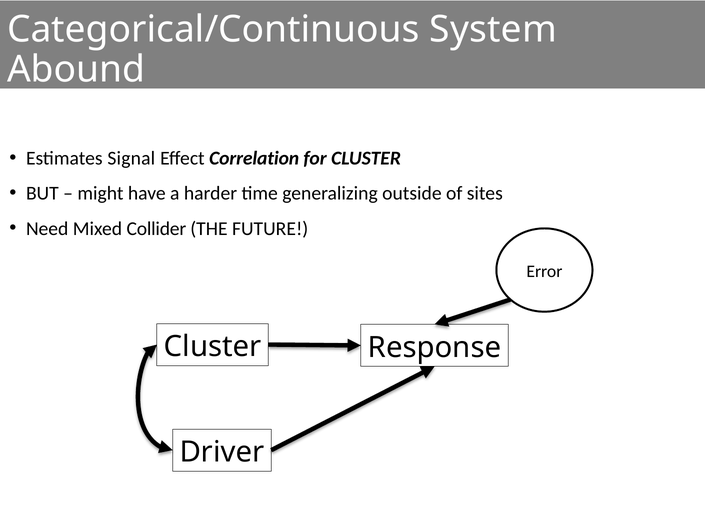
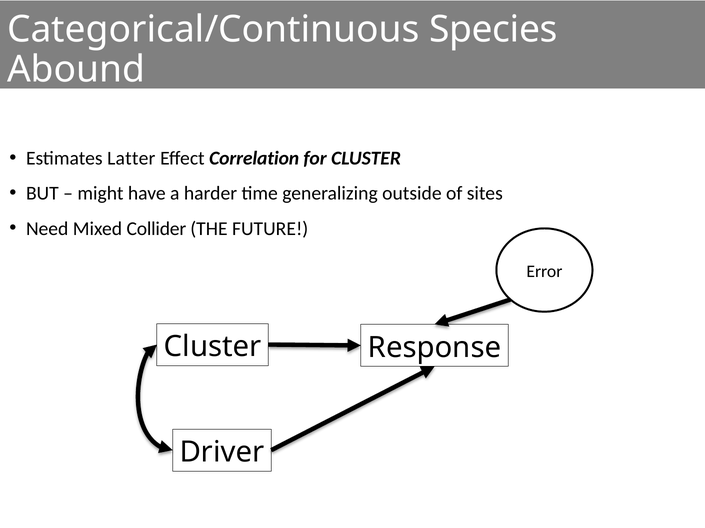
System: System -> Species (493, 29)
Signal: Signal -> Latter (131, 158)
